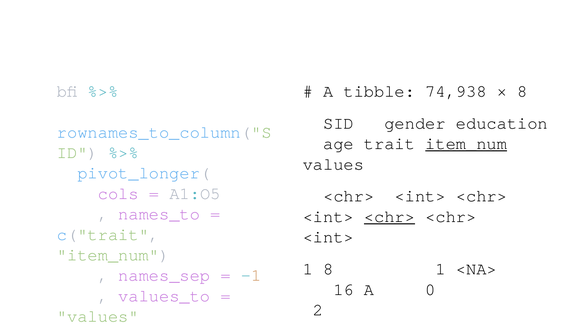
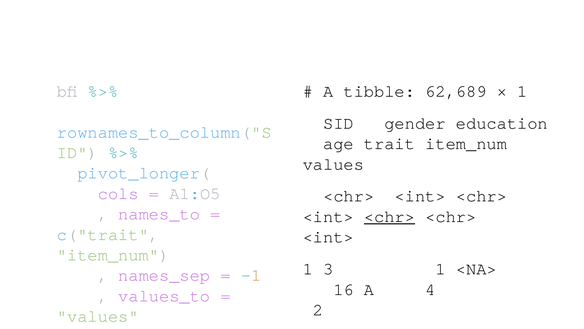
74,938: 74,938 -> 62,689 (456, 91)
8: 8 -> 1 (522, 91)
item_num underline: present -> none (466, 143)
1 8: 8 -> 3 (328, 269)
0: 0 -> 4 (430, 289)
